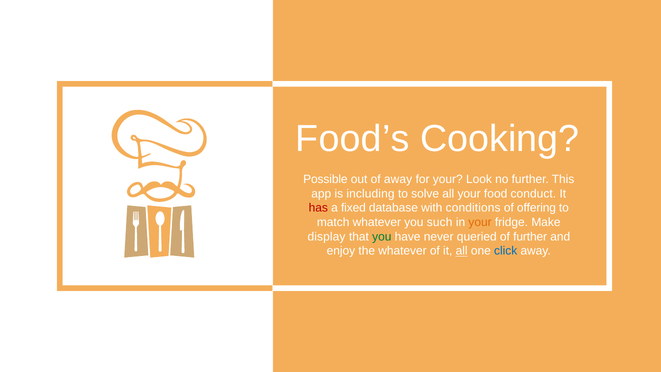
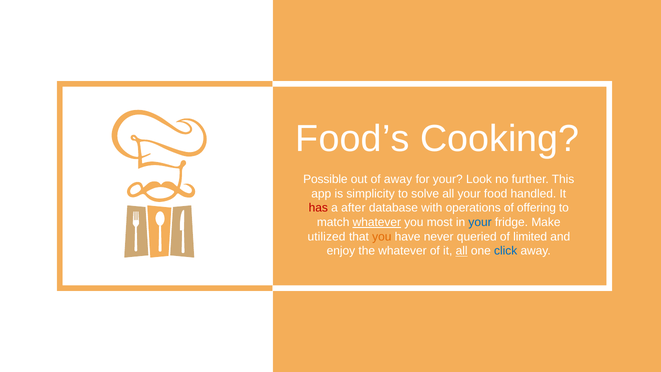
including: including -> simplicity (371, 193)
conduct: conduct -> handled (533, 193)
fixed: fixed -> after (353, 208)
conditions: conditions -> operations (473, 208)
whatever underline: none -> present (377, 222)
such: such -> most (440, 222)
your colour: orange -> blue (480, 222)
display: display -> utilized (327, 237)
you colour: green -> orange (382, 237)
of further: further -> limited (530, 237)
